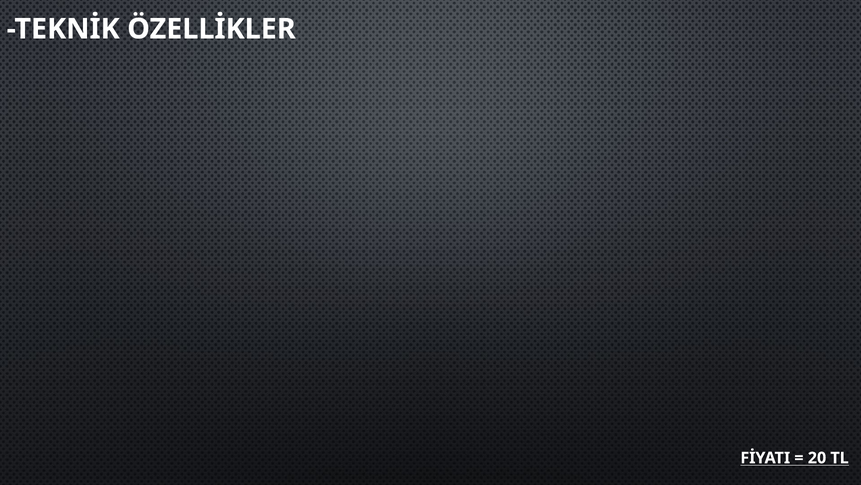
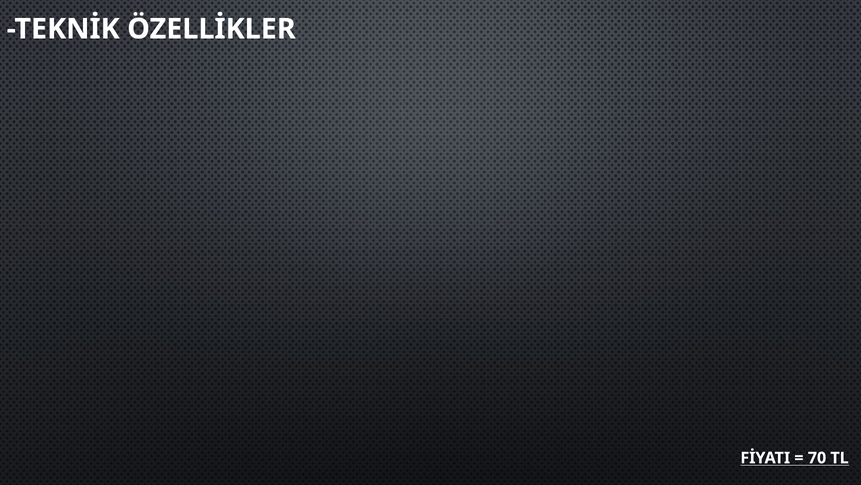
20: 20 -> 70 (817, 457)
